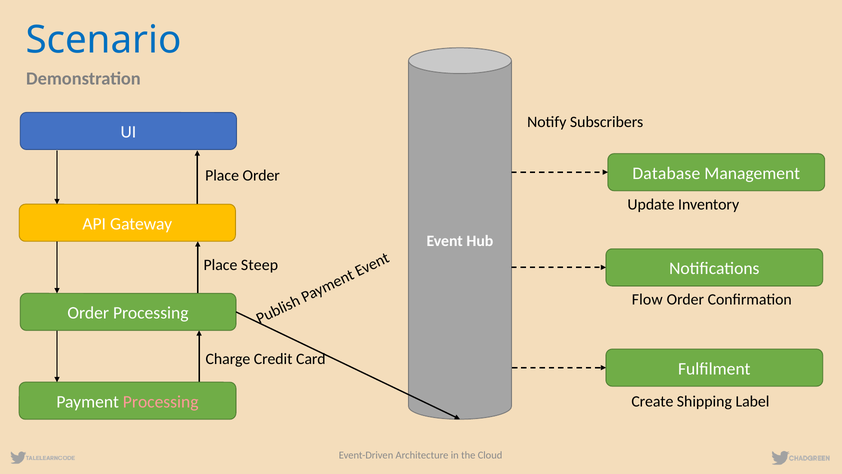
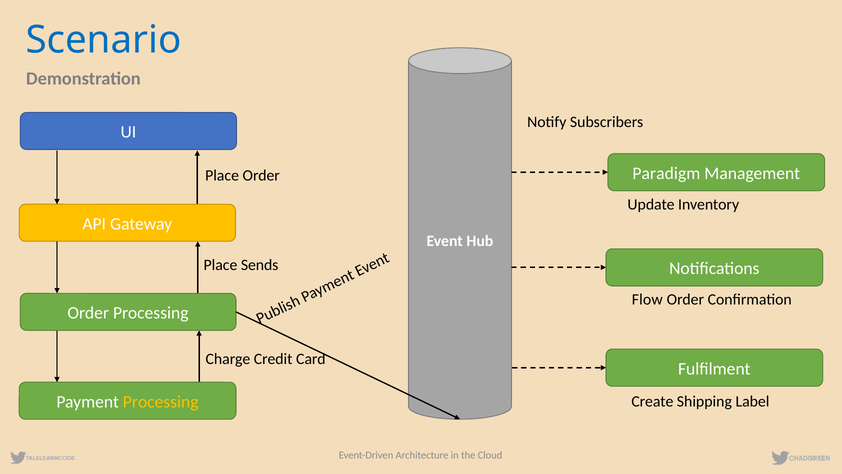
Database: Database -> Paradigm (666, 173)
Steep: Steep -> Sends (260, 265)
Processing colour: pink -> yellow (161, 402)
